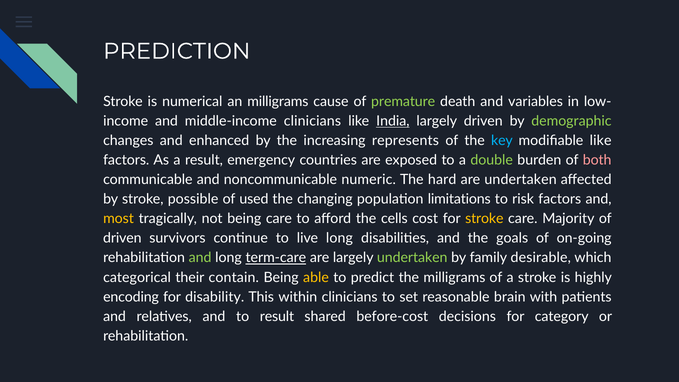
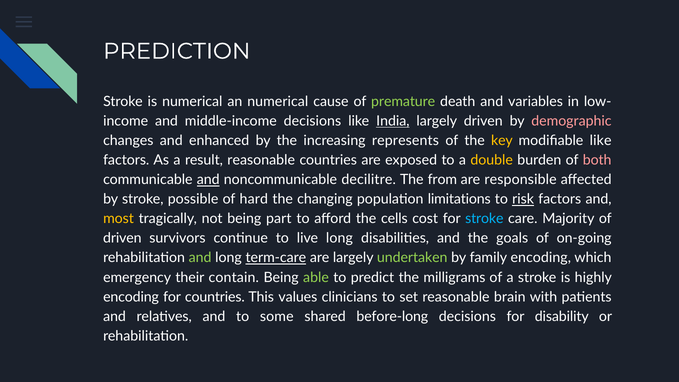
an milligrams: milligrams -> numerical (278, 102)
middle-income clinicians: clinicians -> decisions (312, 121)
demographic colour: light green -> pink (571, 121)
key colour: light blue -> yellow (502, 141)
result emergency: emergency -> reasonable (261, 160)
double colour: light green -> yellow (492, 160)
and underline: none -> present (208, 180)
numeric: numeric -> decilitre (369, 180)
hard: hard -> from (442, 180)
are undertaken: undertaken -> responsible (521, 180)
used: used -> hard (254, 199)
risk underline: none -> present (523, 199)
being care: care -> part (279, 219)
stroke colour: yellow -> light blue (484, 219)
family desirable: desirable -> encoding (541, 258)
categorical: categorical -> emergency (137, 277)
able colour: yellow -> light green (316, 277)
for disability: disability -> countries (215, 297)
within: within -> values (298, 297)
to result: result -> some (277, 316)
before-cost: before-cost -> before-long (392, 316)
category: category -> disability (562, 316)
